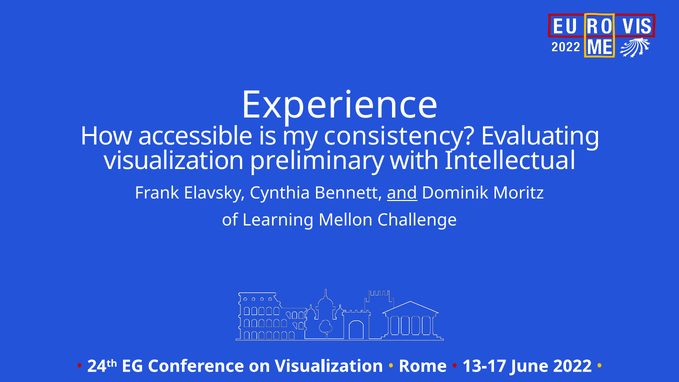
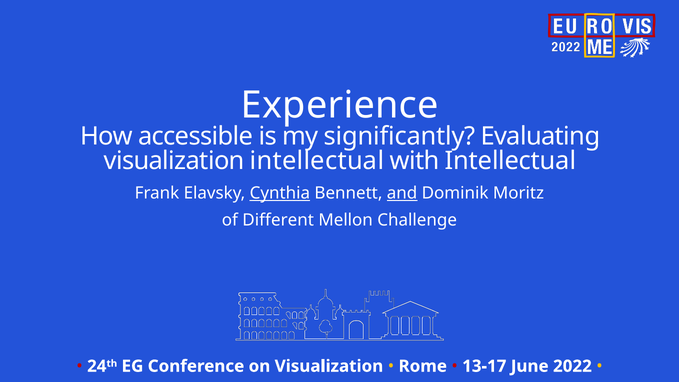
consistency: consistency -> significantly (400, 136)
visualization preliminary: preliminary -> intellectual (317, 161)
Cynthia underline: none -> present (280, 193)
Learning: Learning -> Different (278, 220)
